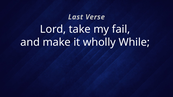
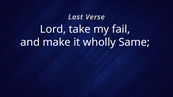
While: While -> Same (134, 42)
